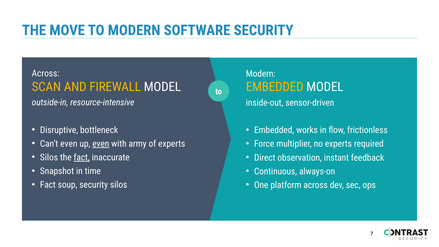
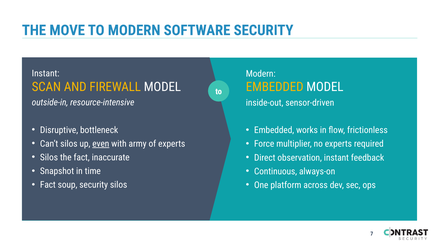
Across: Across -> Instant (46, 73)
Can’t even: even -> silos (69, 144)
fact underline: present -> none (82, 157)
